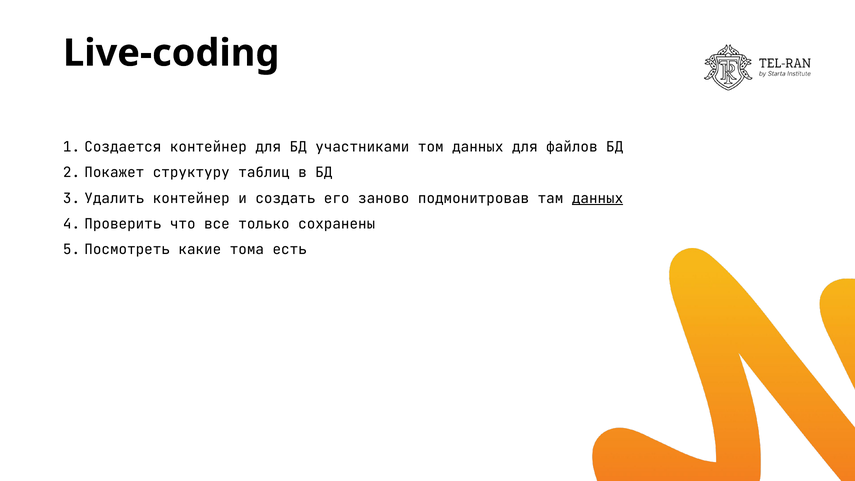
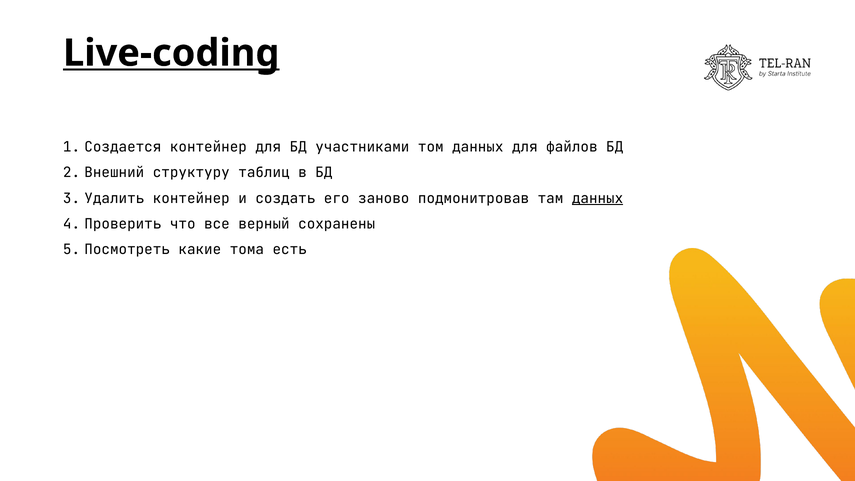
Live-coding underline: none -> present (171, 53)
Покажет: Покажет -> Внешний (114, 173)
только: только -> верный (264, 224)
